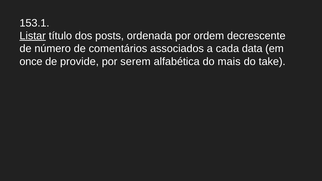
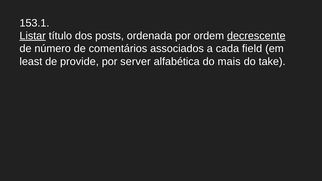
decrescente underline: none -> present (256, 36)
data: data -> field (252, 49)
once: once -> least (31, 62)
serem: serem -> server (135, 62)
